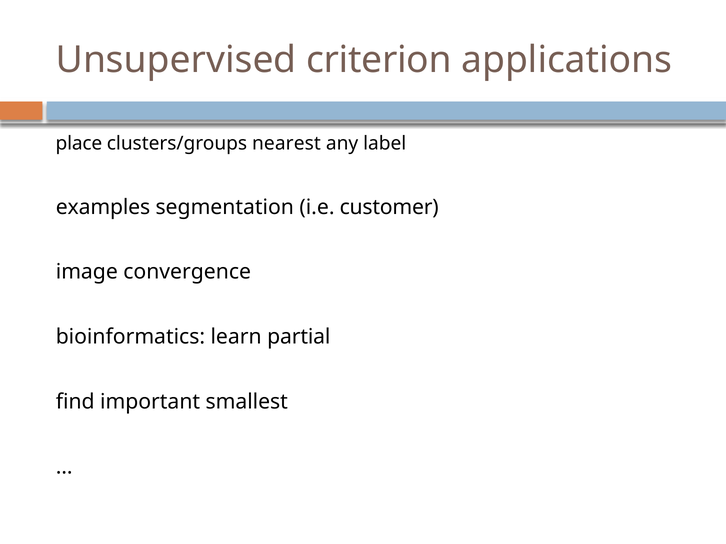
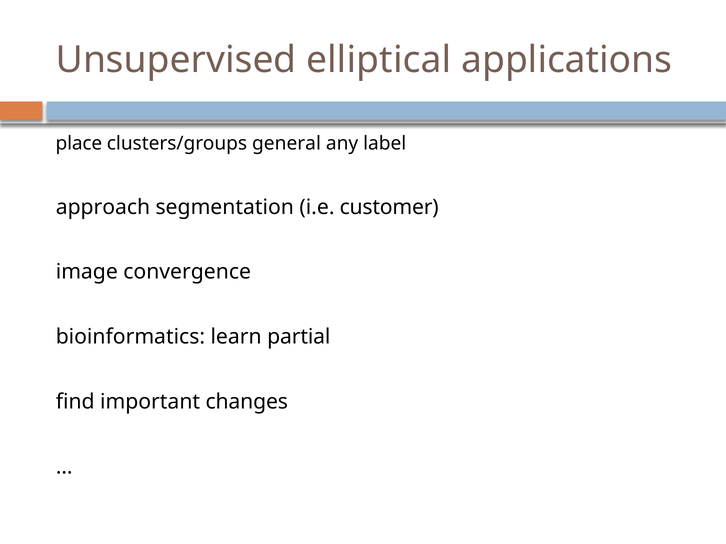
criterion: criterion -> elliptical (379, 60)
nearest: nearest -> general (286, 143)
examples: examples -> approach (103, 207)
smallest: smallest -> changes (247, 402)
